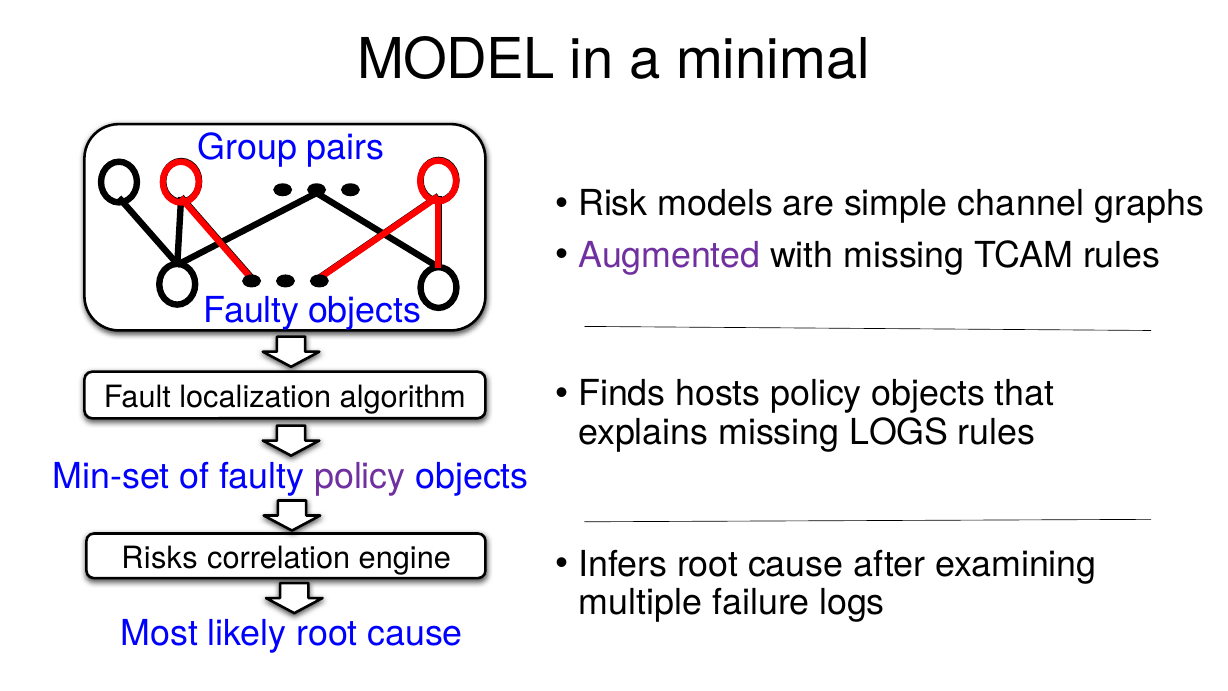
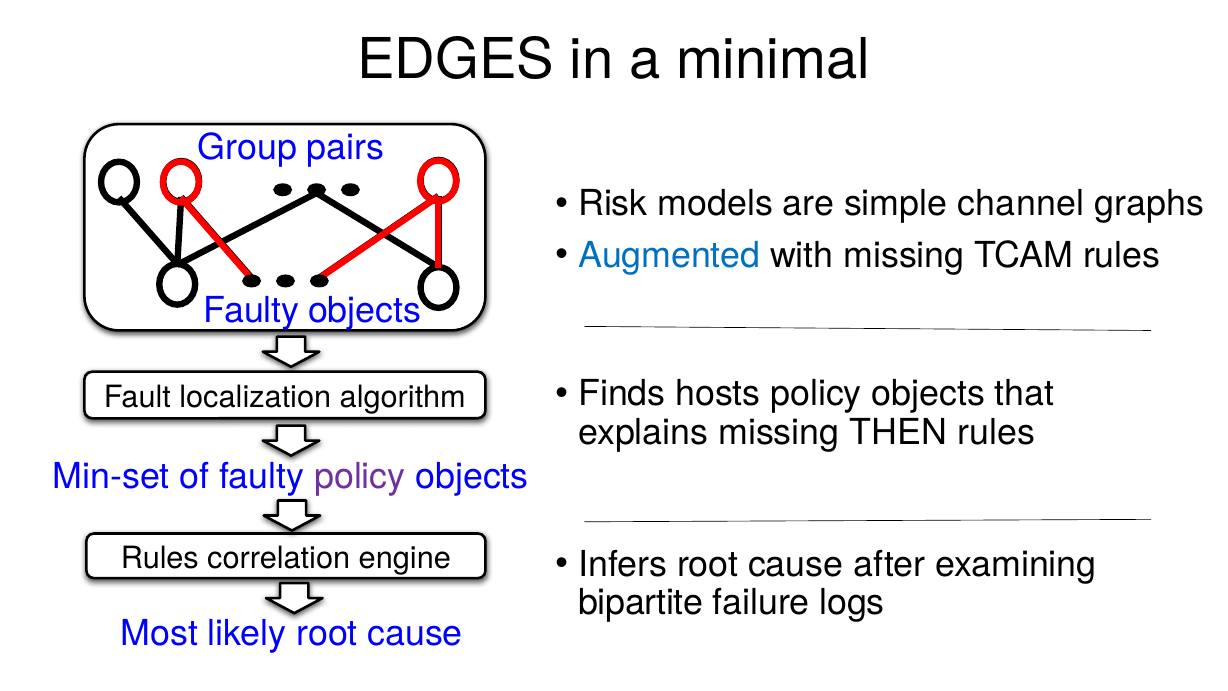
MODEL: MODEL -> EDGES (456, 60)
Augmented colour: purple -> blue (669, 255)
missing LOGS: LOGS -> THEN (899, 432)
Risks: Risks -> Rules (160, 558)
multiple: multiple -> bipartite (641, 603)
